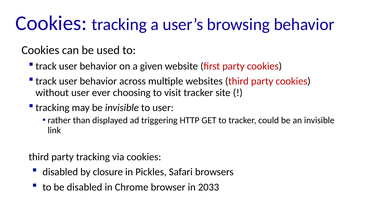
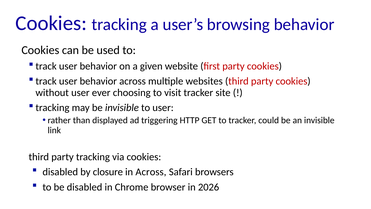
in Pickles: Pickles -> Across (151, 172)
2033: 2033 -> 2026 (209, 187)
